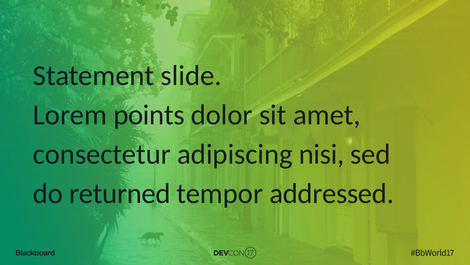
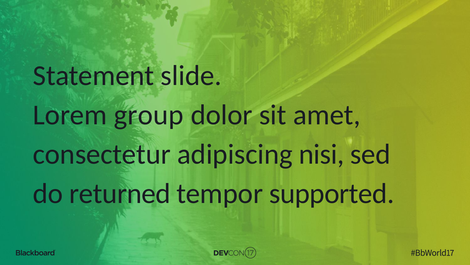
points: points -> group (149, 115)
addressed: addressed -> supported (332, 193)
